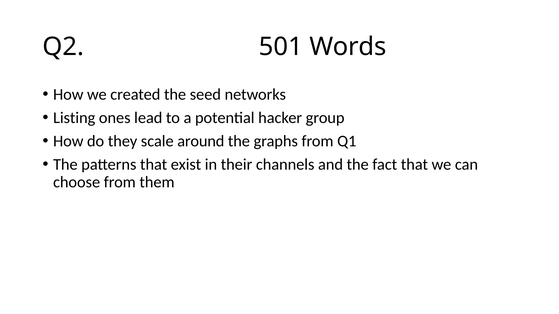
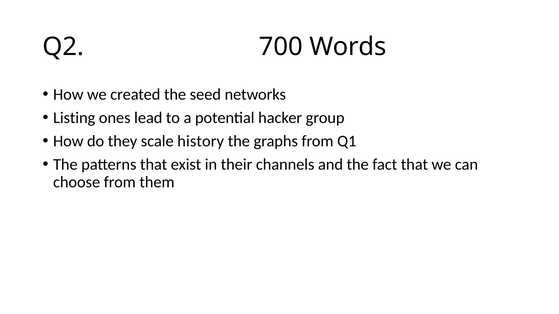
501: 501 -> 700 (281, 47)
around: around -> history (201, 141)
